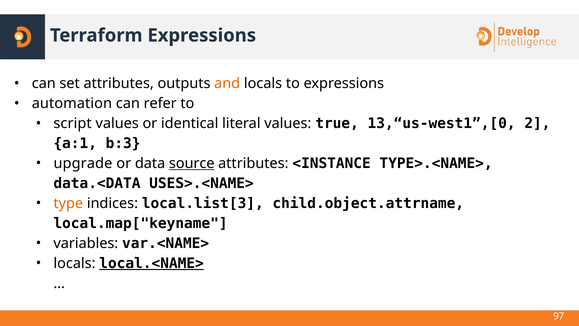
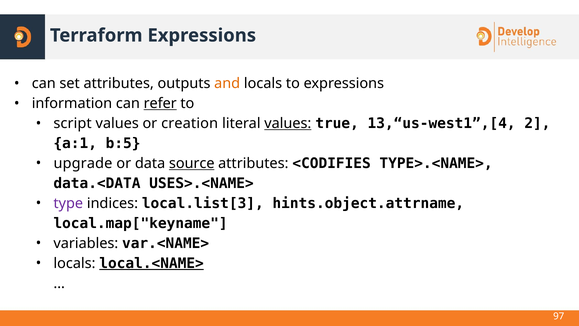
automation: automation -> information (72, 103)
refer underline: none -> present (160, 103)
identical: identical -> creation (190, 123)
values underline: none -> present (288, 123)
13,“us-west1”,[0: 13,“us-west1”,[0 -> 13,“us-west1”,[4 (442, 123)
b:3: b:3 -> b:5 (123, 143)
<INSTANCE: <INSTANCE -> <CODIFIES (332, 163)
type colour: orange -> purple (68, 203)
child.object.attrname: child.object.attrname -> hints.object.attrname (368, 203)
